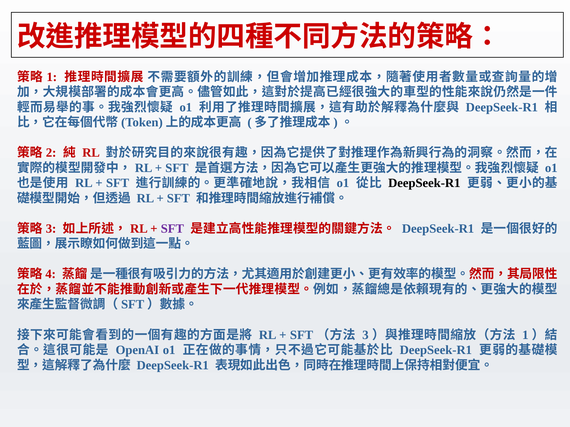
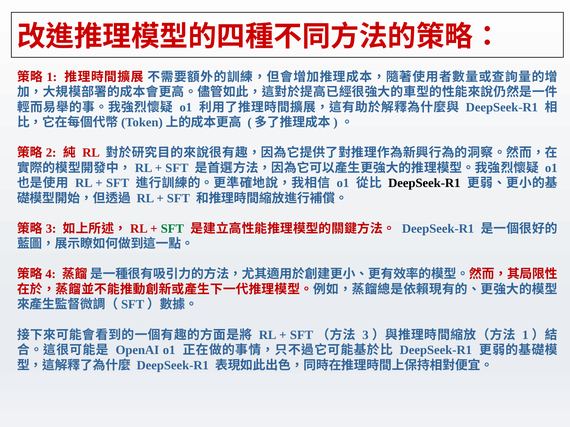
SFT colour: purple -> green (172, 229)
